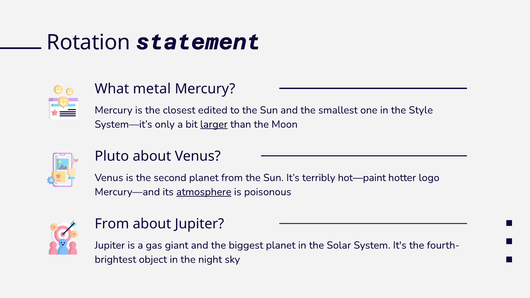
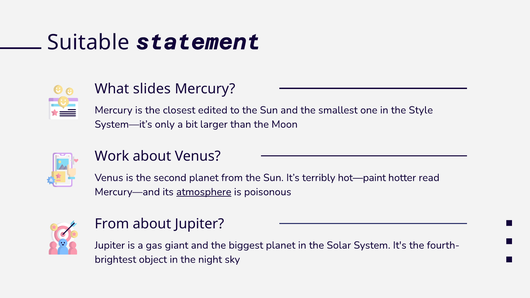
Rotation: Rotation -> Suitable (88, 42)
metal: metal -> slides (152, 89)
larger underline: present -> none (214, 124)
Pluto: Pluto -> Work (112, 156)
logo: logo -> read (429, 178)
